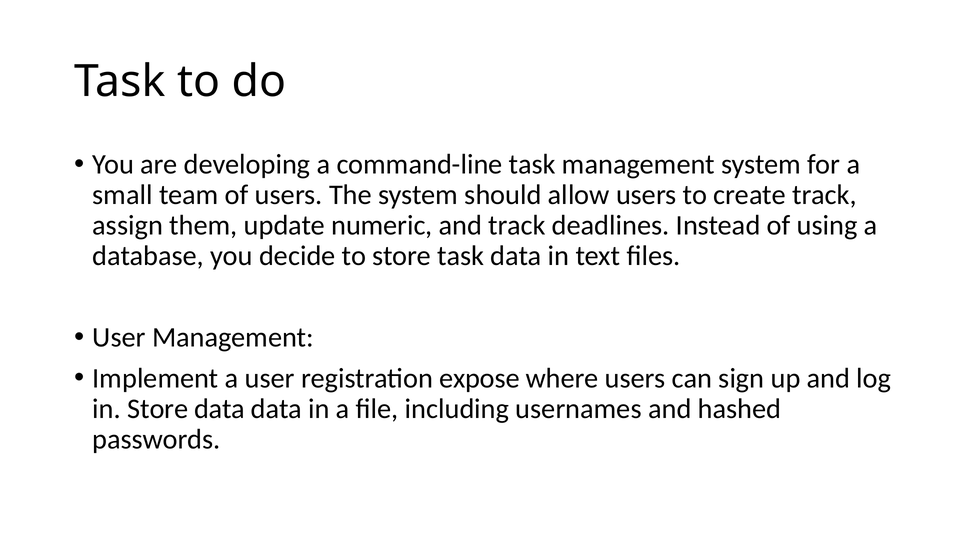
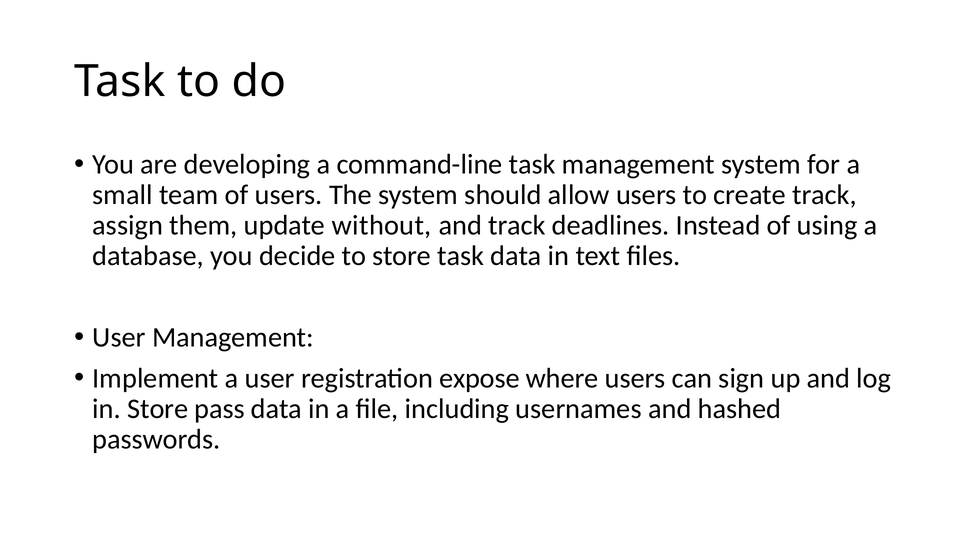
numeric: numeric -> without (382, 226)
Store data: data -> pass (220, 409)
